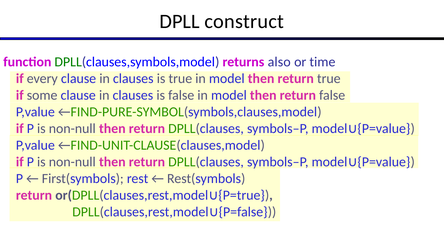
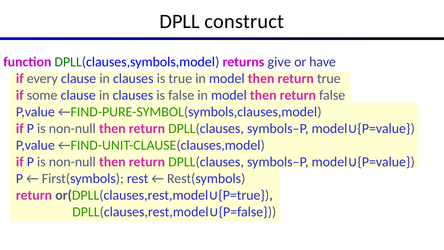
also: also -> give (279, 62)
time: time -> have (323, 62)
